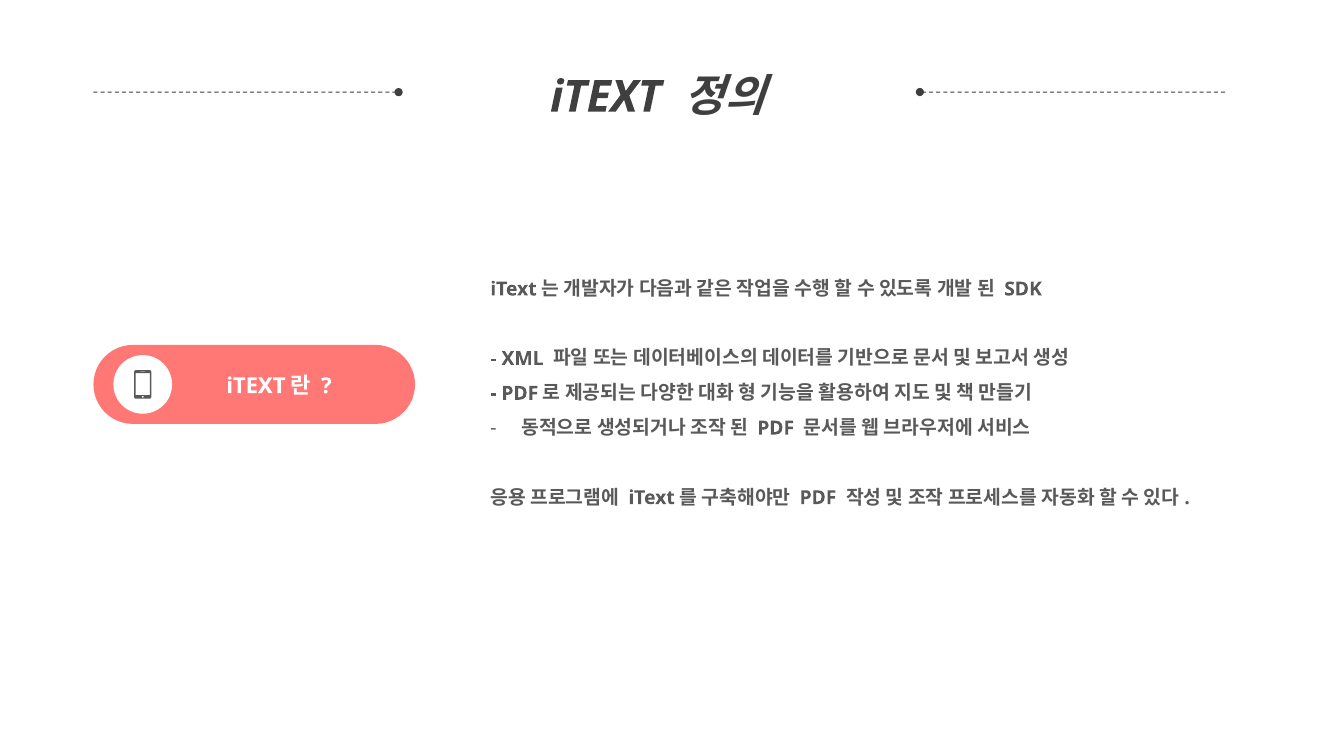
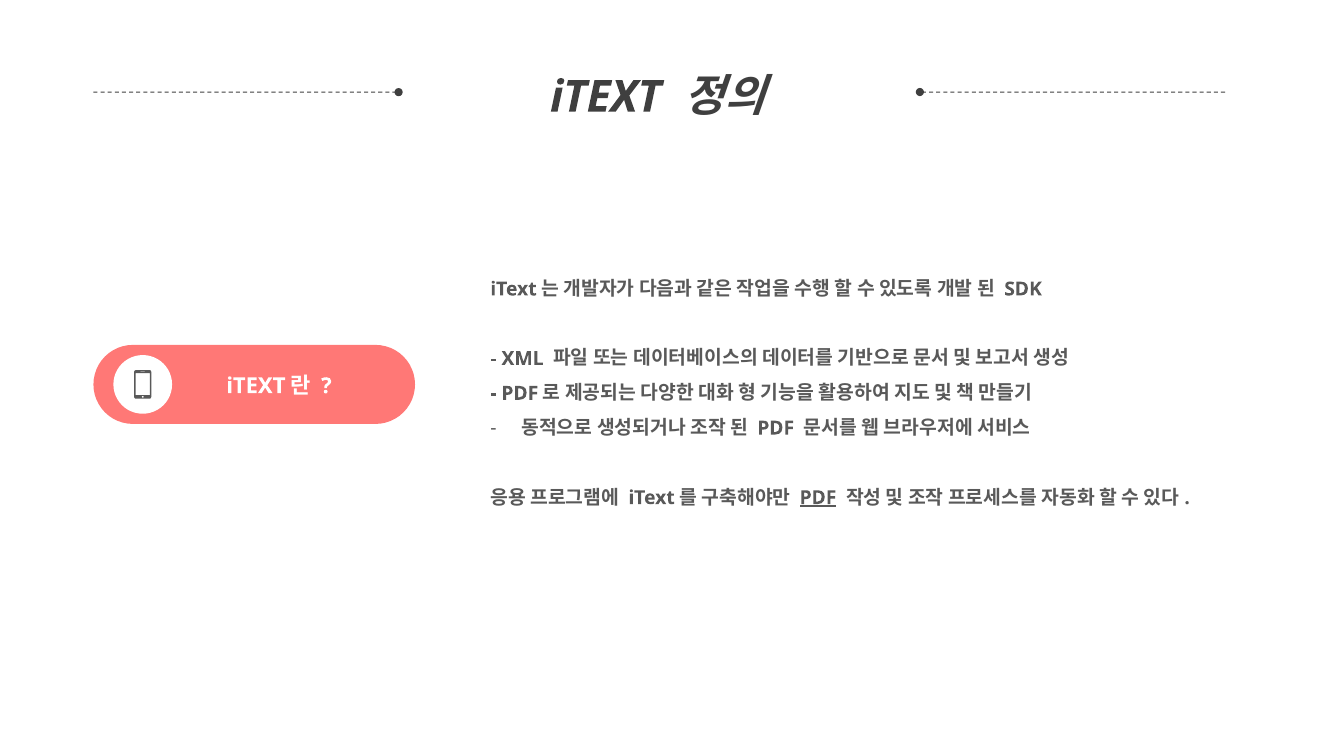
PDF underline: none -> present (818, 498)
